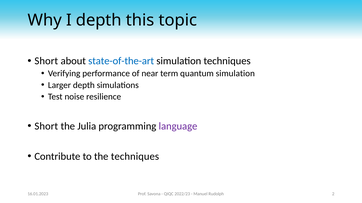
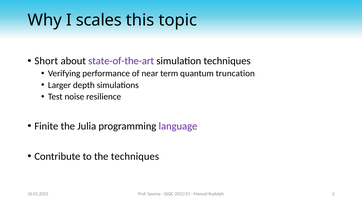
I depth: depth -> scales (99, 20)
state-of-the-art colour: blue -> purple (121, 61)
quantum simulation: simulation -> truncation (235, 74)
Short: Short -> Finite (46, 127)
